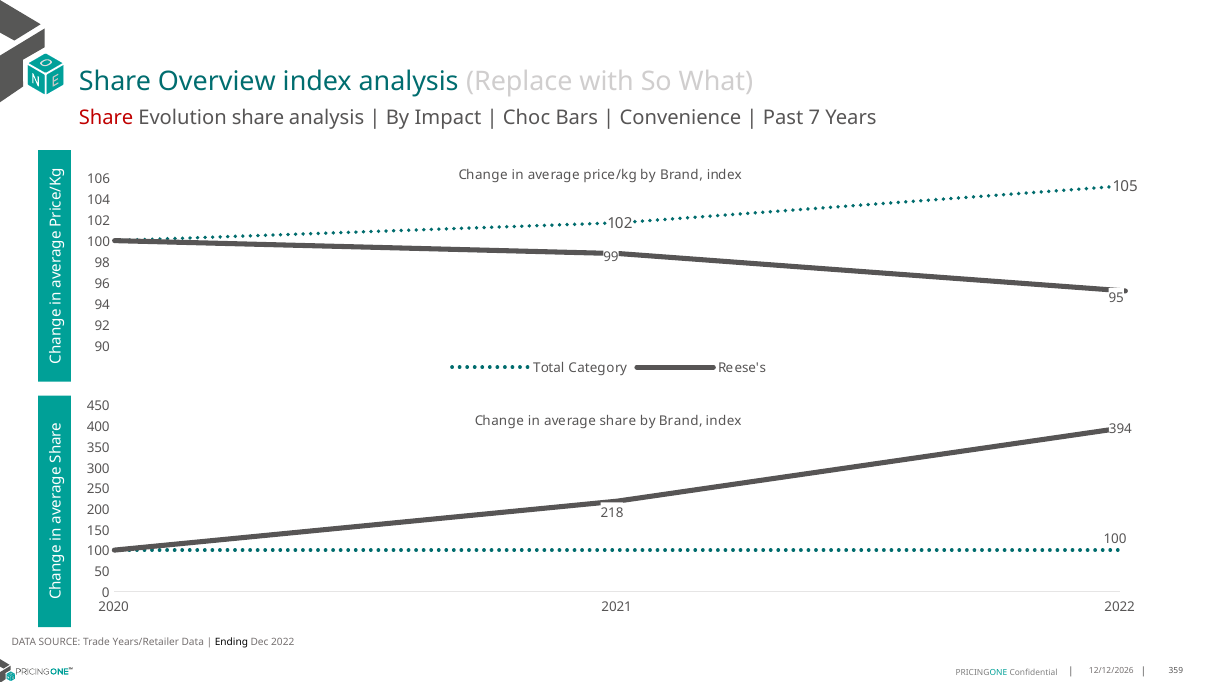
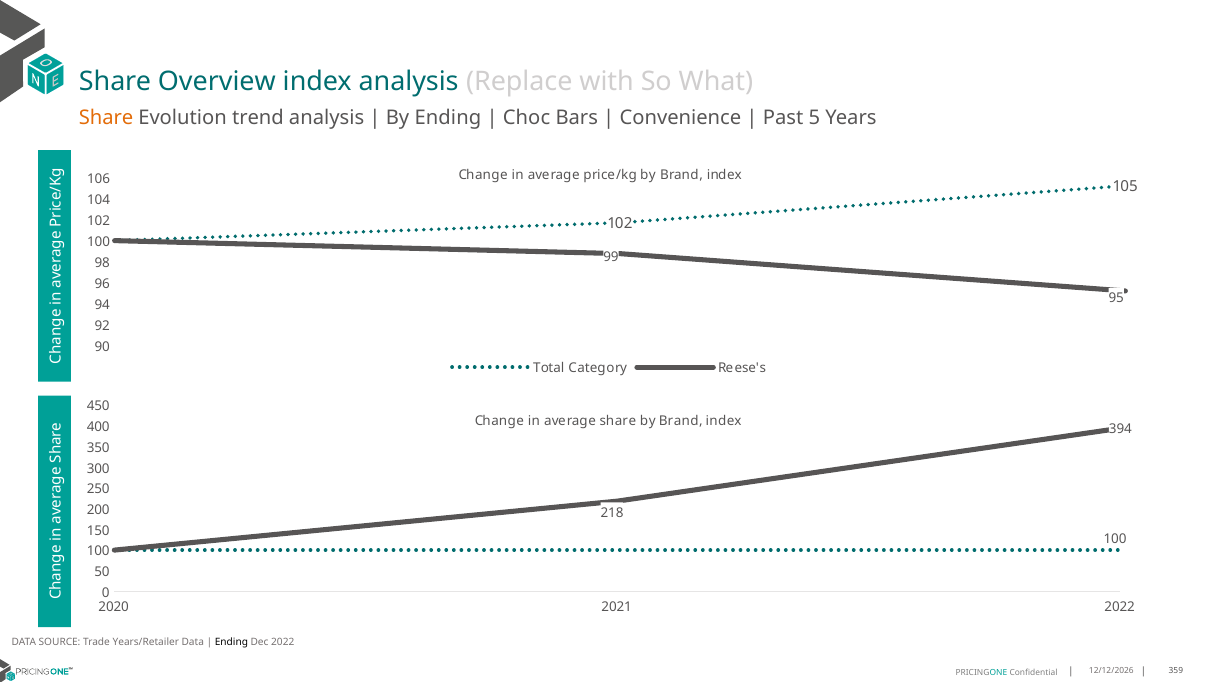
Share colour: red -> orange (106, 118)
Evolution share: share -> trend (258, 118)
By Impact: Impact -> Ending (448, 118)
7: 7 -> 5 (814, 118)
